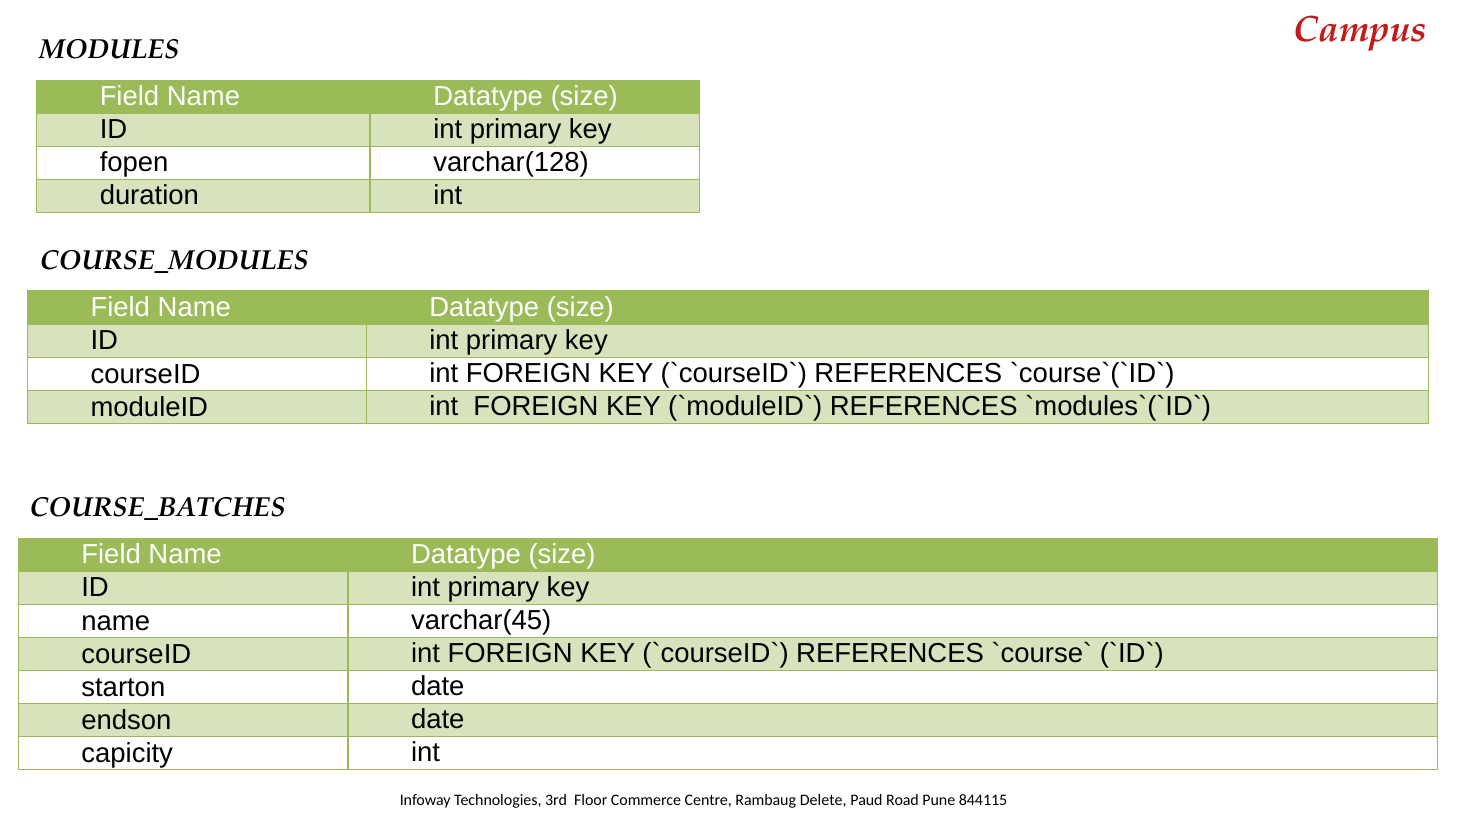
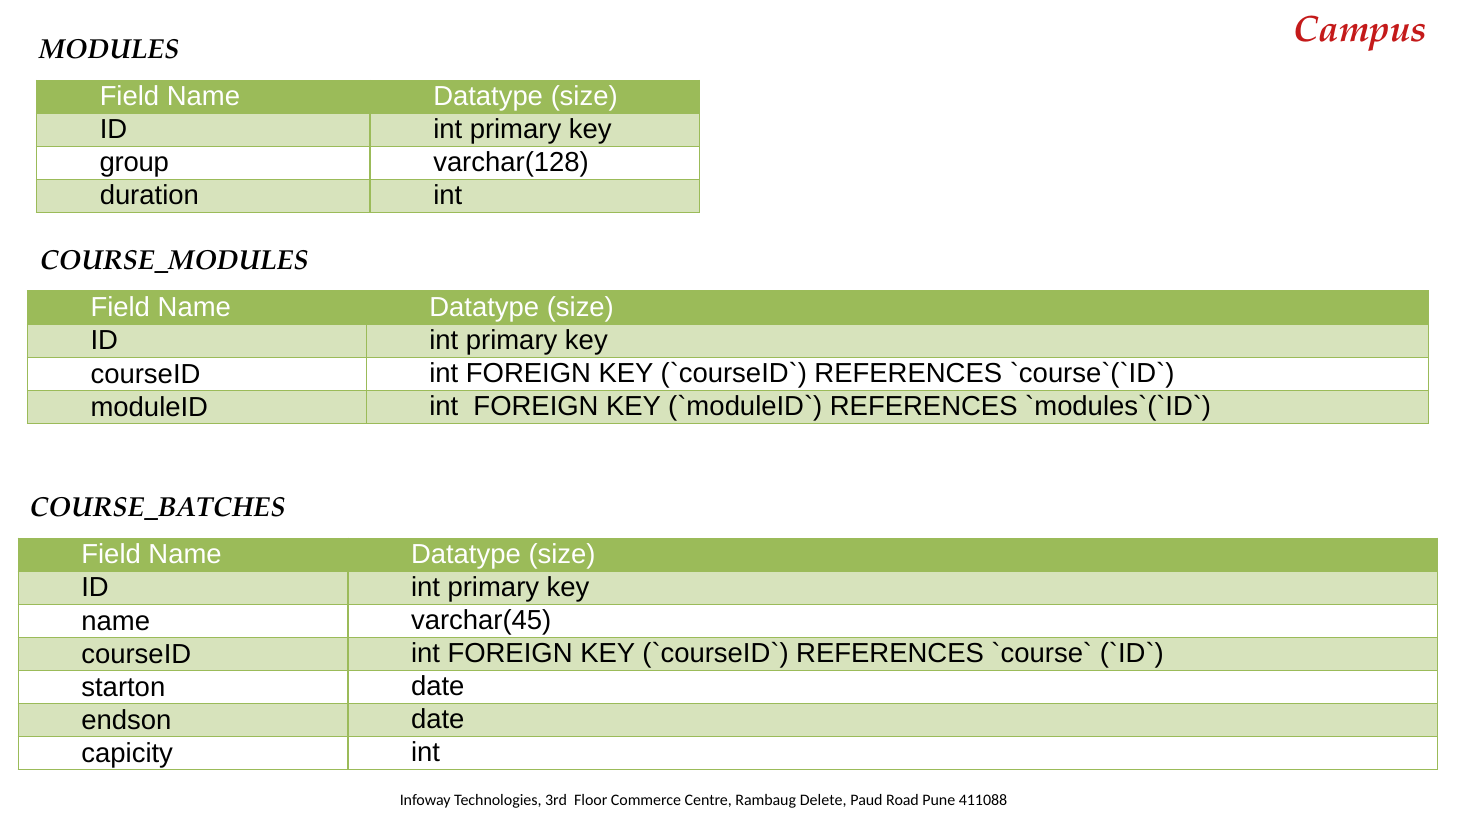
fopen: fopen -> group (134, 162)
844115: 844115 -> 411088 (983, 800)
